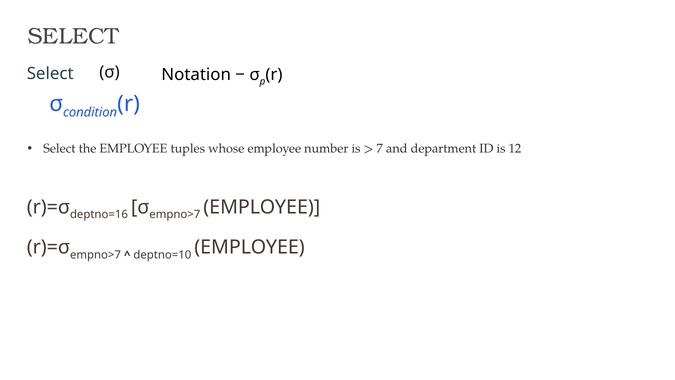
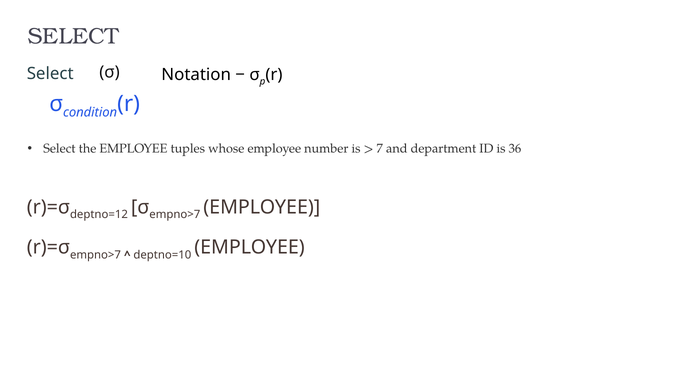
12: 12 -> 36 (515, 148)
deptno=16: deptno=16 -> deptno=12 (99, 215)
